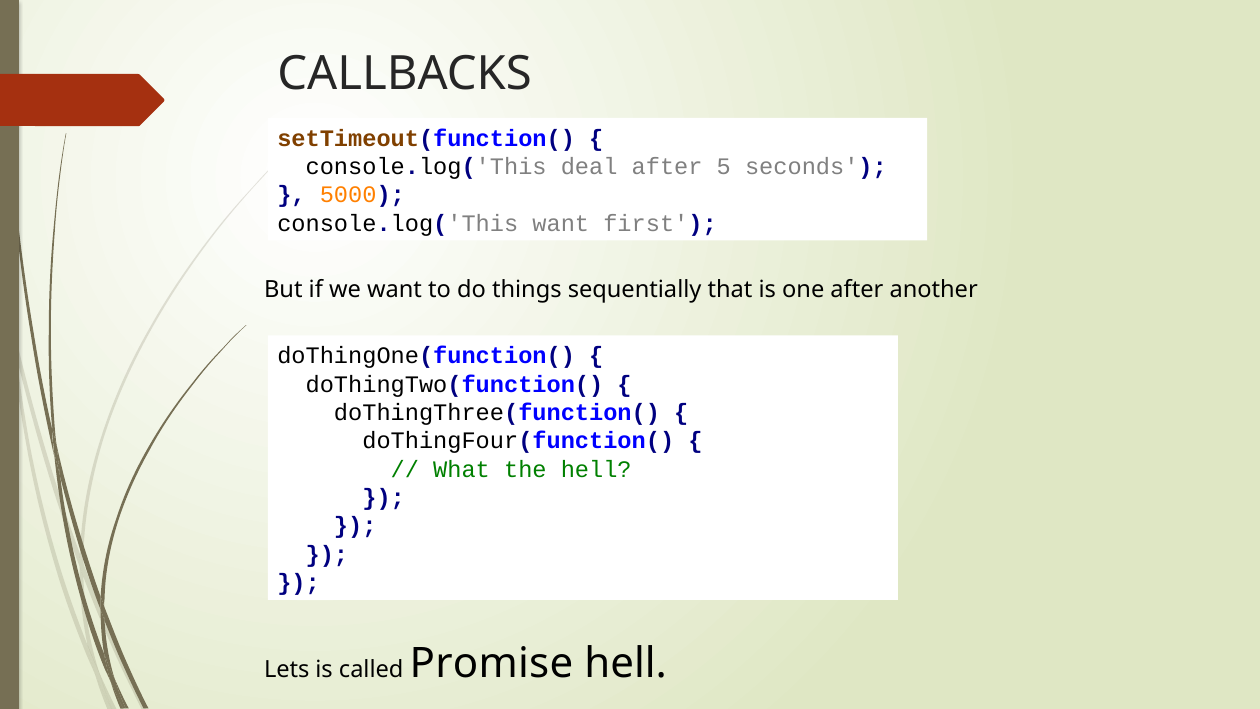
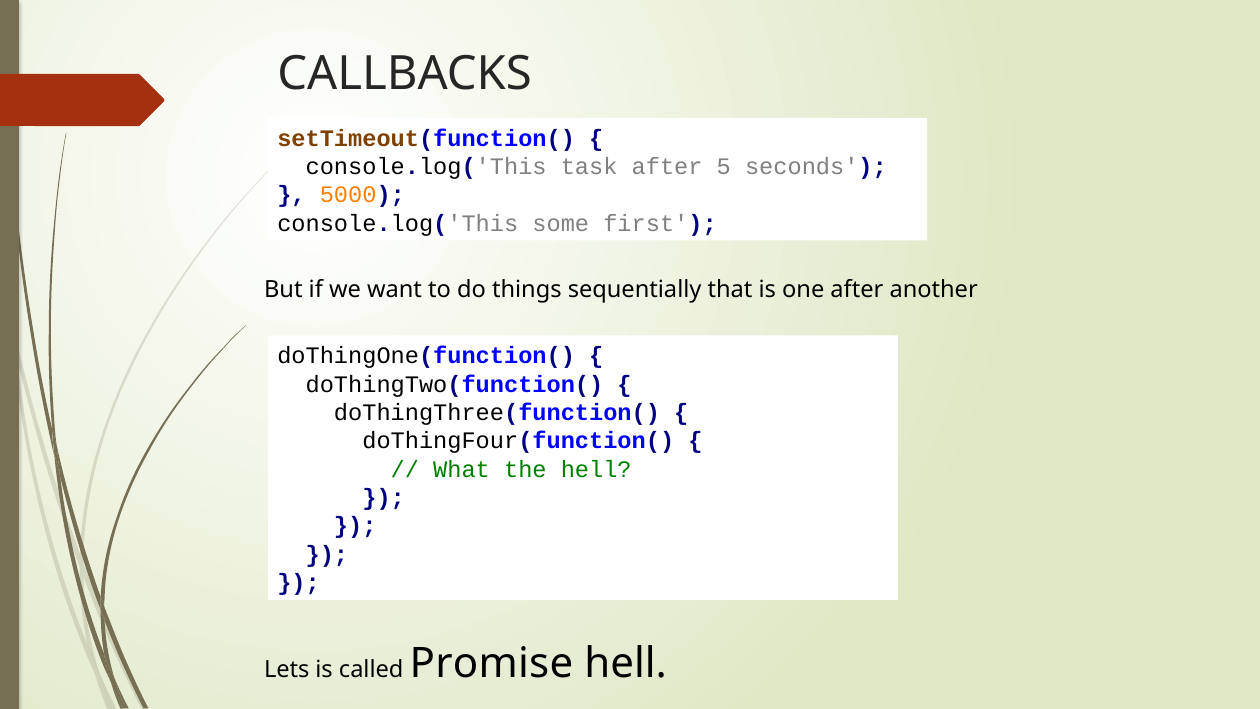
deal: deal -> task (589, 167)
console.log('This want: want -> some (561, 223)
